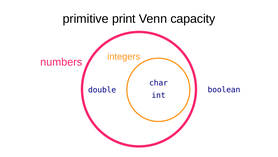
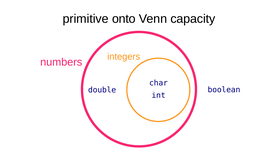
print: print -> onto (124, 19)
